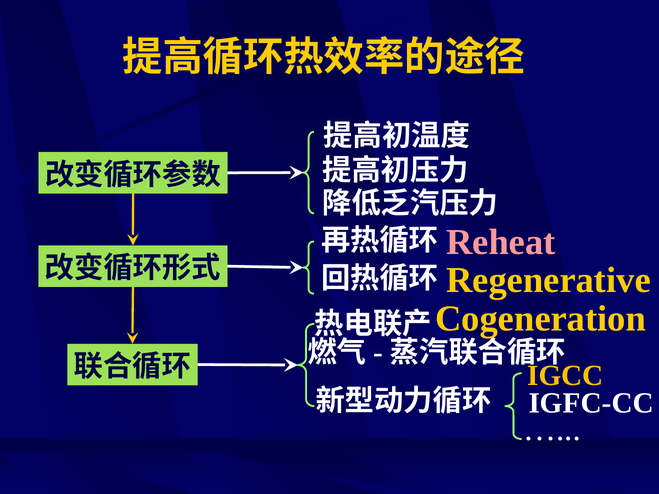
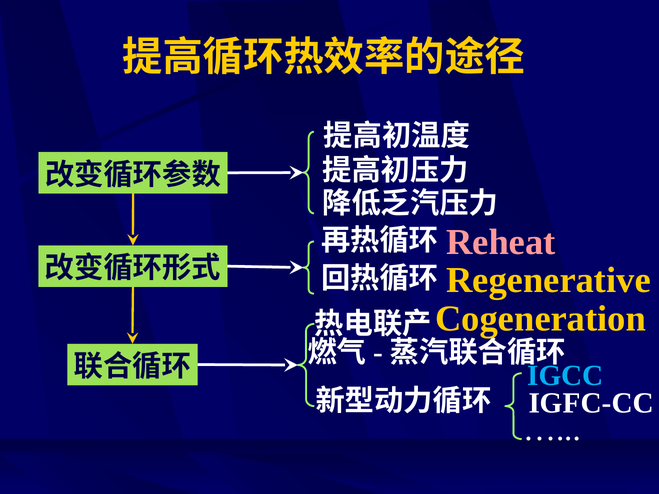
IGCC colour: yellow -> light blue (565, 376)
